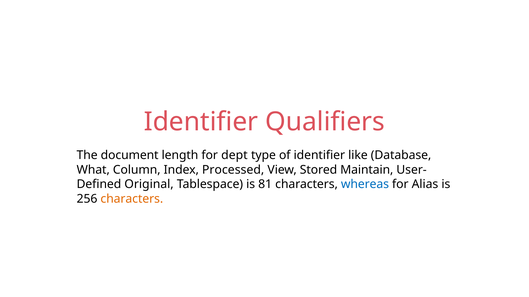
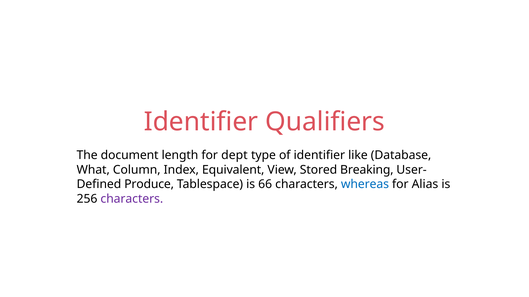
Processed: Processed -> Equivalent (233, 170)
Maintain: Maintain -> Breaking (367, 170)
Original: Original -> Produce (149, 185)
81: 81 -> 66 (265, 185)
characters colour: orange -> purple (132, 199)
